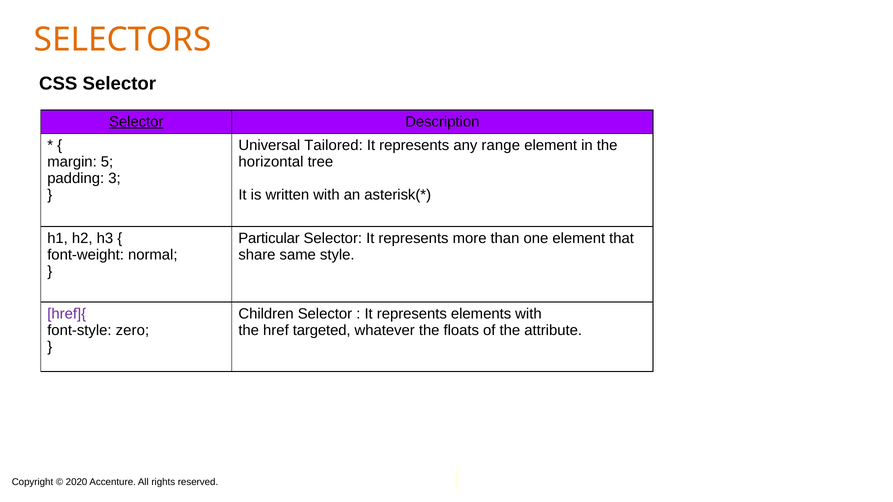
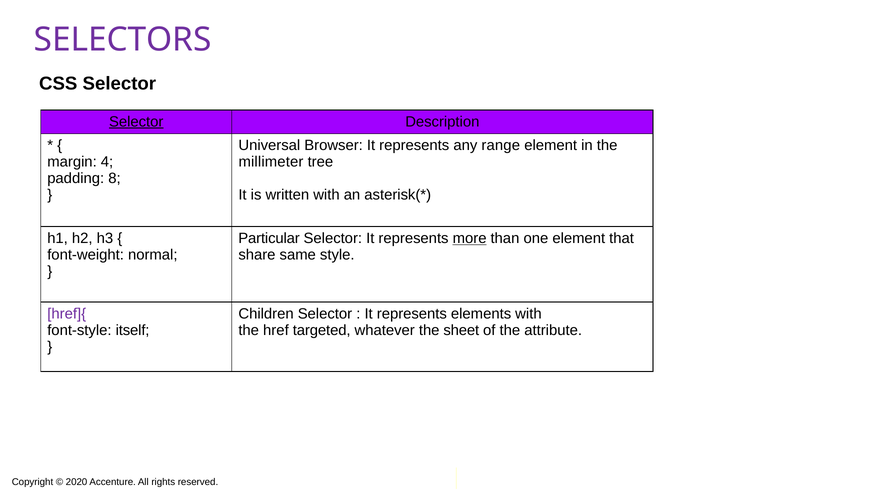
SELECTORS colour: orange -> purple (123, 40)
Tailored: Tailored -> Browser (334, 146)
5: 5 -> 4 (107, 162)
horizontal: horizontal -> millimeter (271, 162)
3: 3 -> 8 (115, 179)
more underline: none -> present (470, 239)
zero: zero -> itself (133, 331)
floats: floats -> sheet (461, 331)
